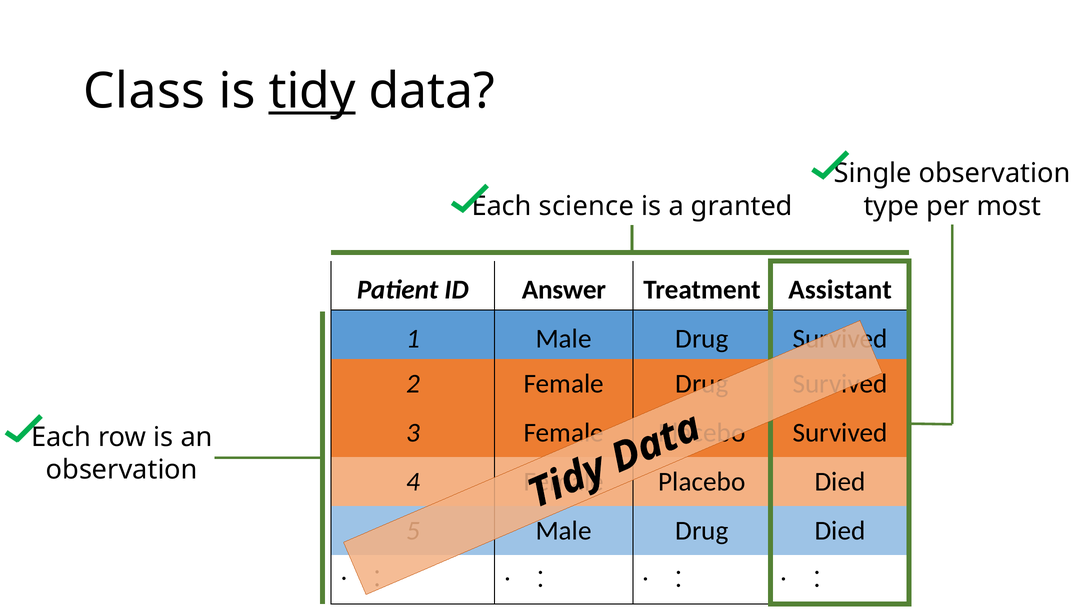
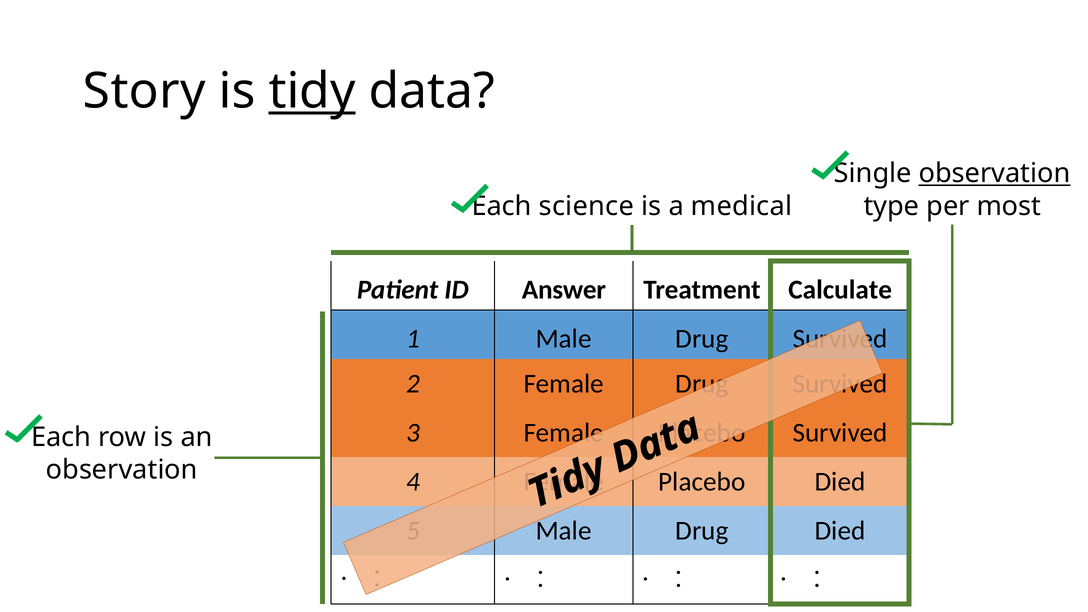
Class: Class -> Story (144, 91)
observation underline: none -> present (995, 173)
granted: granted -> medical (742, 206)
Assistant: Assistant -> Calculate (840, 290)
